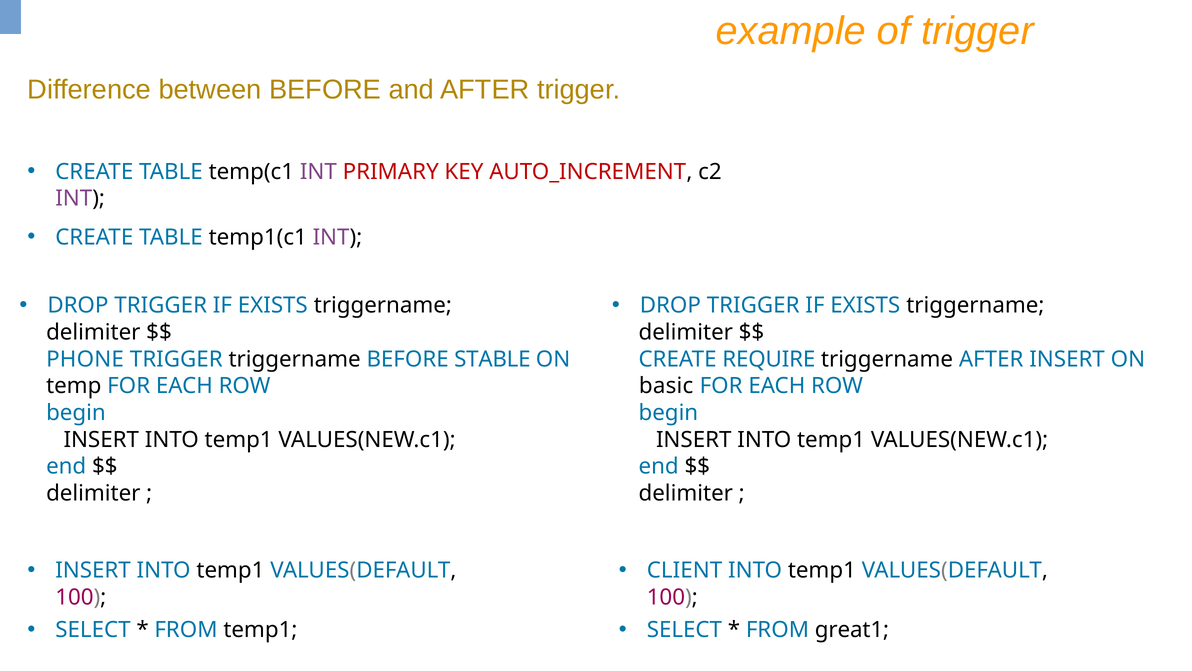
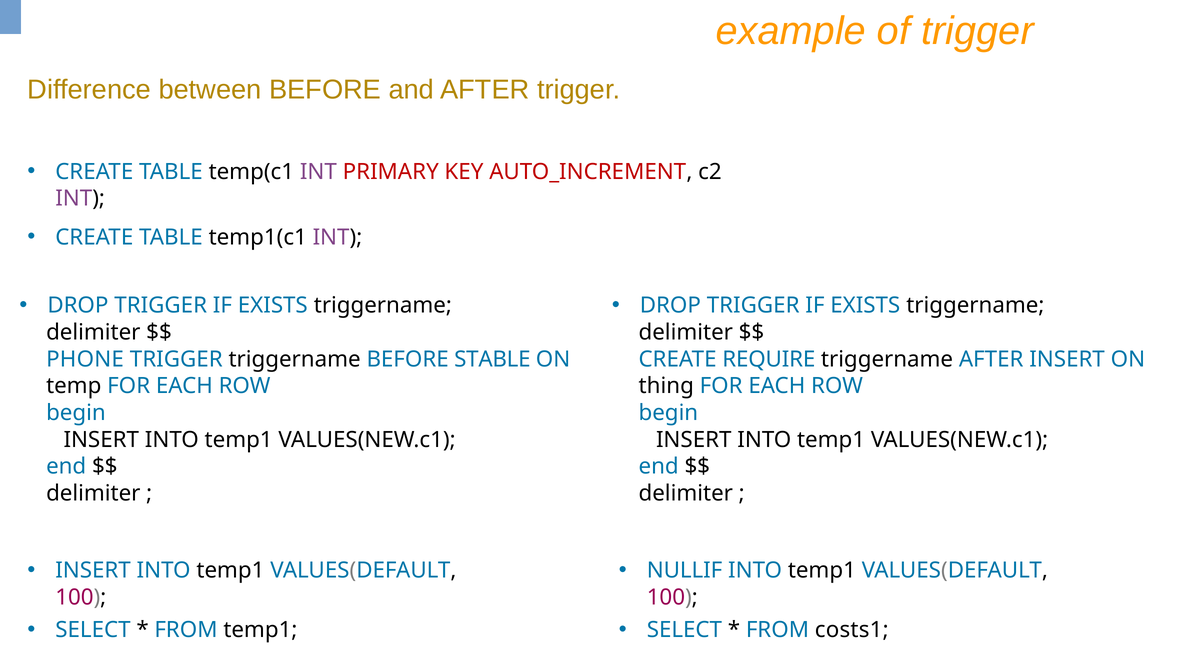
basic: basic -> thing (666, 386)
CLIENT: CLIENT -> NULLIF (685, 570)
great1: great1 -> costs1 (852, 630)
